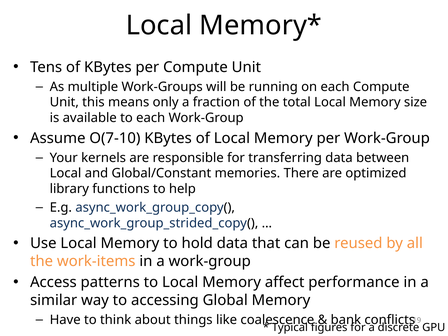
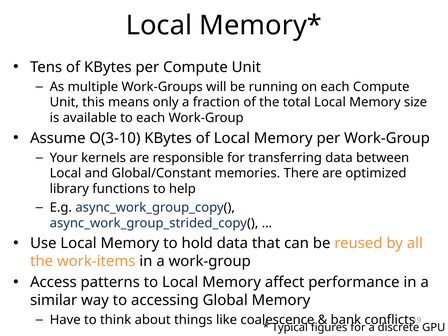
O(7-10: O(7-10 -> O(3-10 (115, 138)
